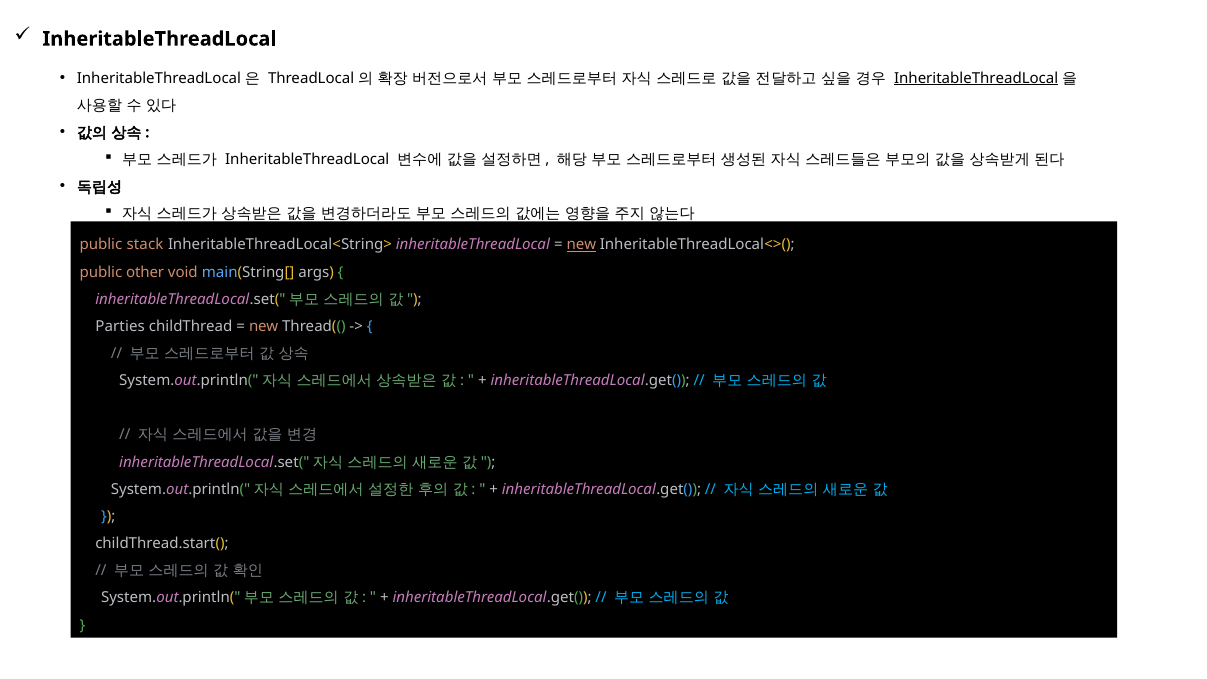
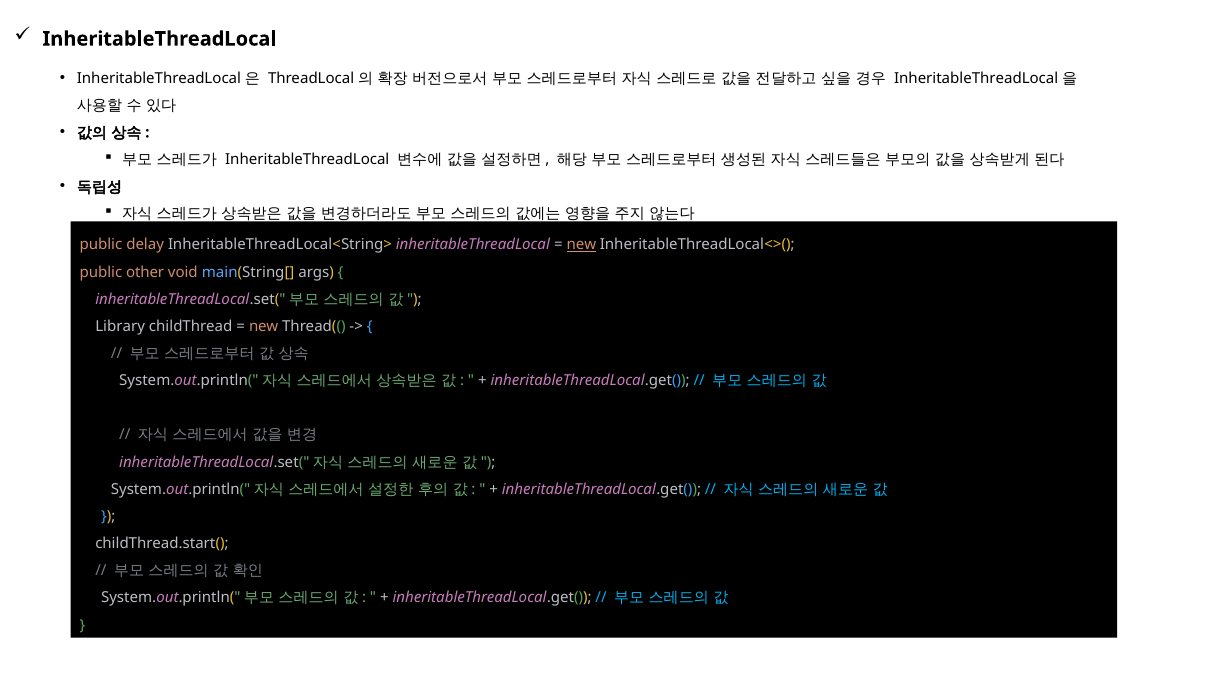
InheritableThreadLocal underline: present -> none (976, 78)
stack: stack -> delay (145, 245)
Parties: Parties -> Library (120, 326)
